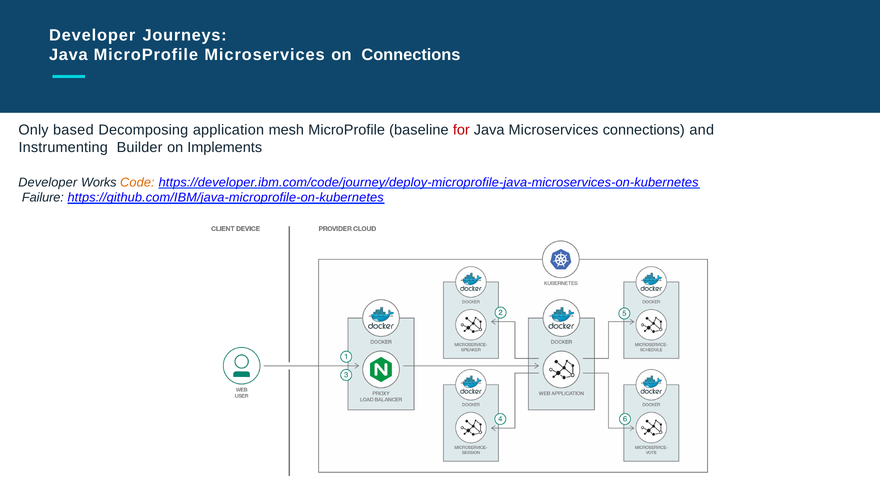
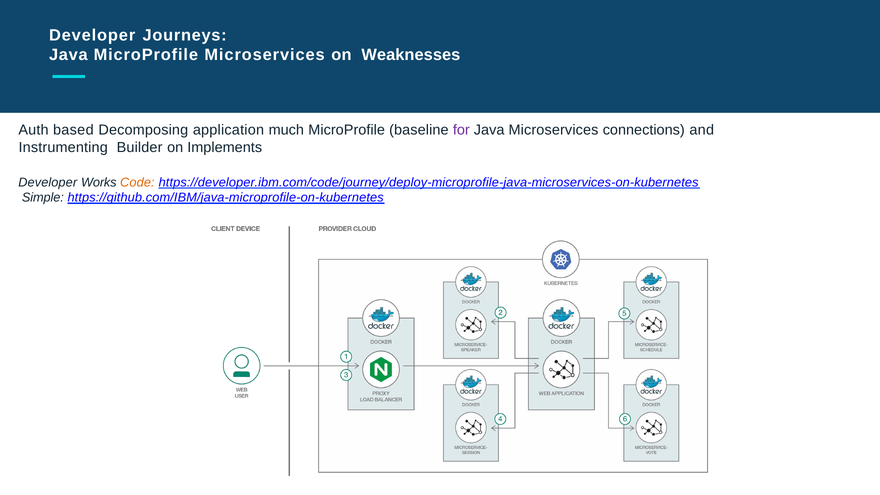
on Connections: Connections -> Weaknesses (411, 55)
Only: Only -> Auth (34, 130)
mesh: mesh -> much (286, 130)
for colour: red -> purple (461, 130)
Failure: Failure -> Simple (43, 198)
